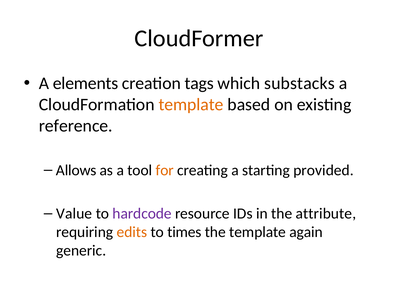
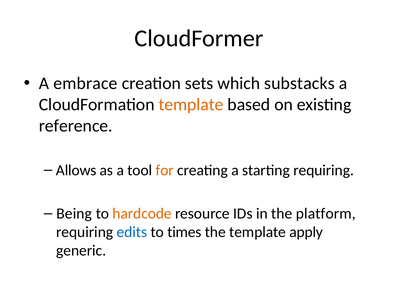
elements: elements -> embrace (85, 83)
tags: tags -> sets (199, 83)
starting provided: provided -> requiring (324, 170)
Value: Value -> Being (74, 214)
hardcode colour: purple -> orange (142, 214)
attribute: attribute -> platform (326, 214)
edits colour: orange -> blue (132, 232)
again: again -> apply (306, 232)
